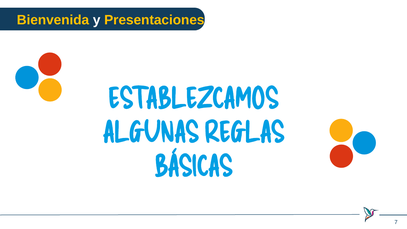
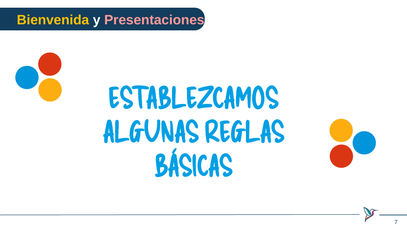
Presentaciones colour: yellow -> pink (154, 20)
